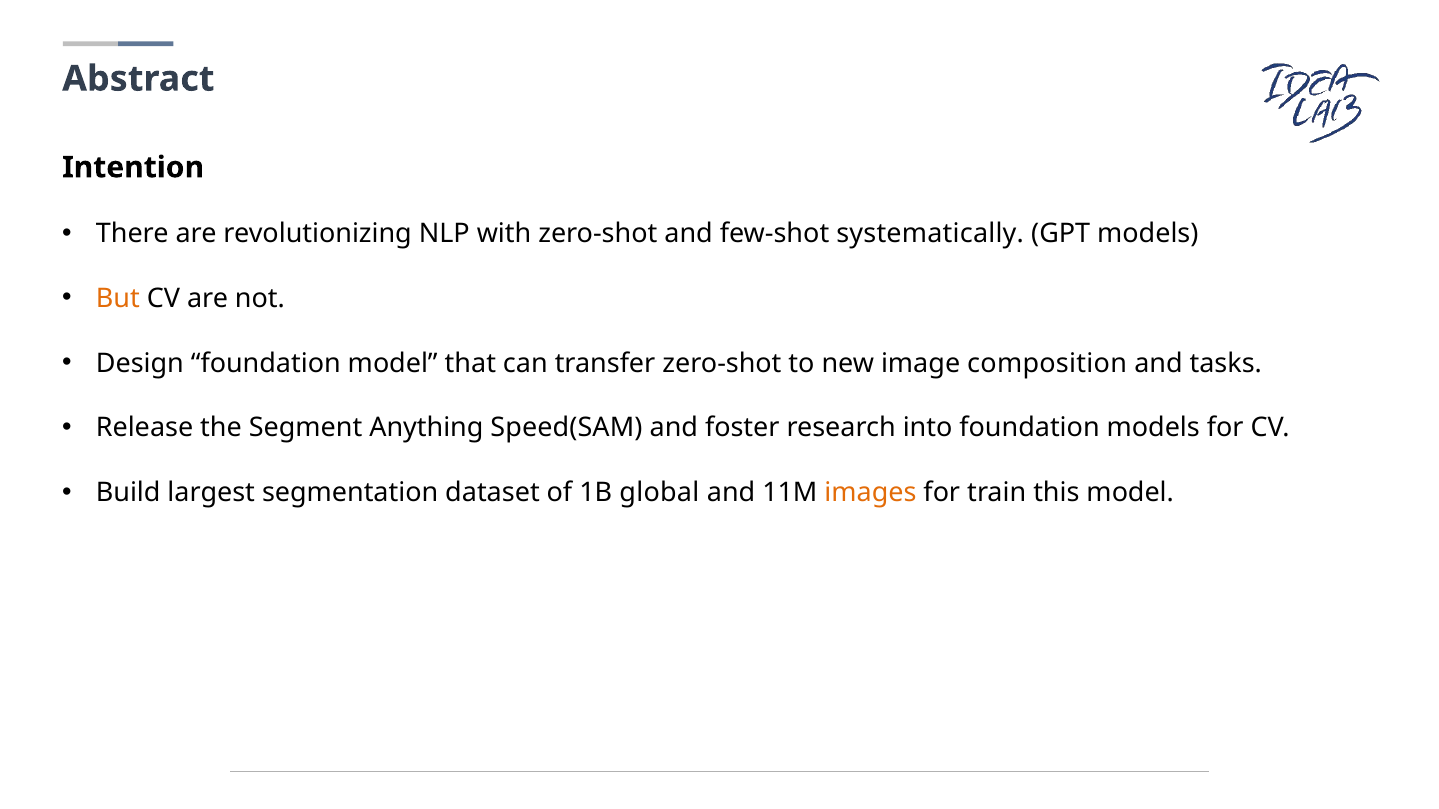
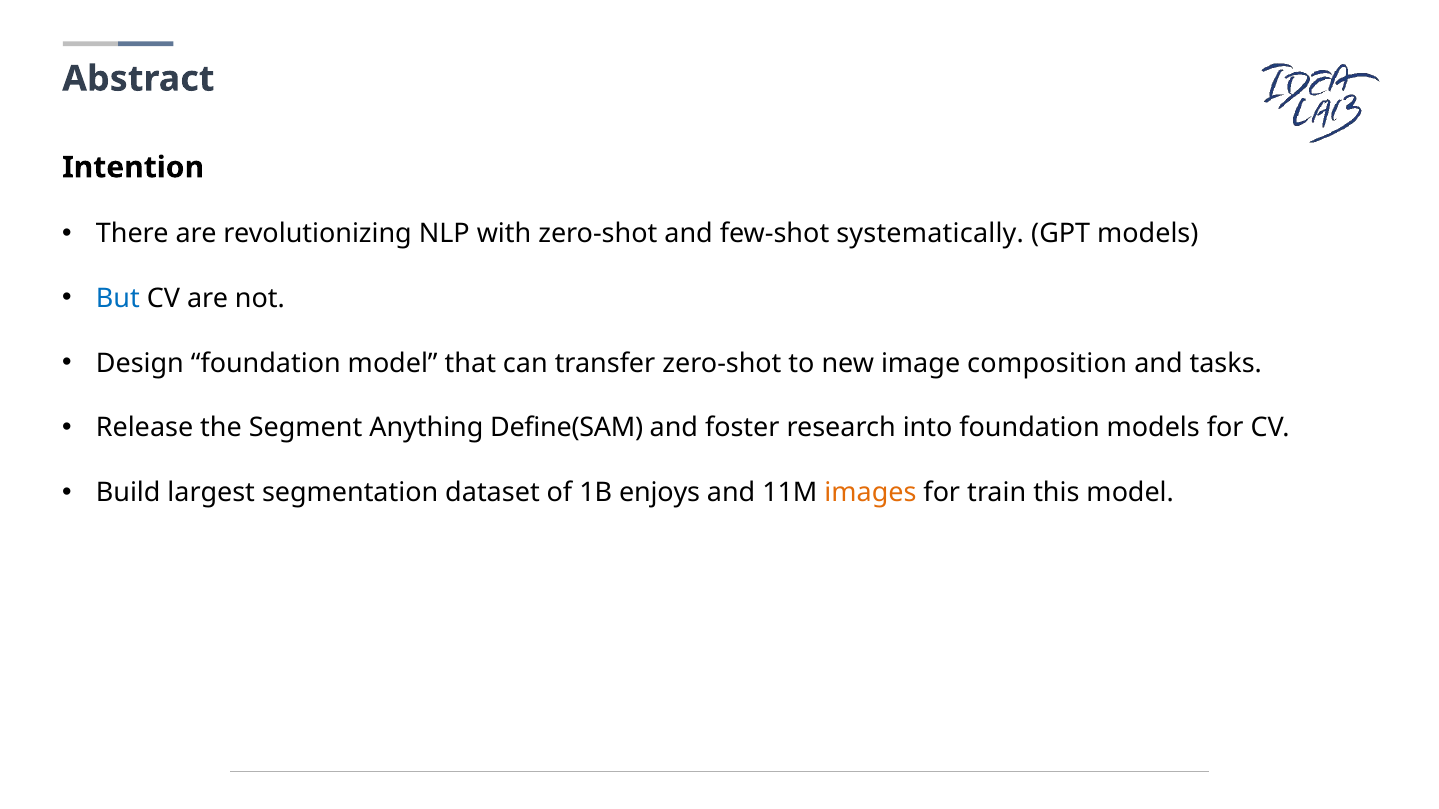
But colour: orange -> blue (118, 299)
Speed(SAM: Speed(SAM -> Define(SAM (567, 428)
global: global -> enjoys (660, 493)
